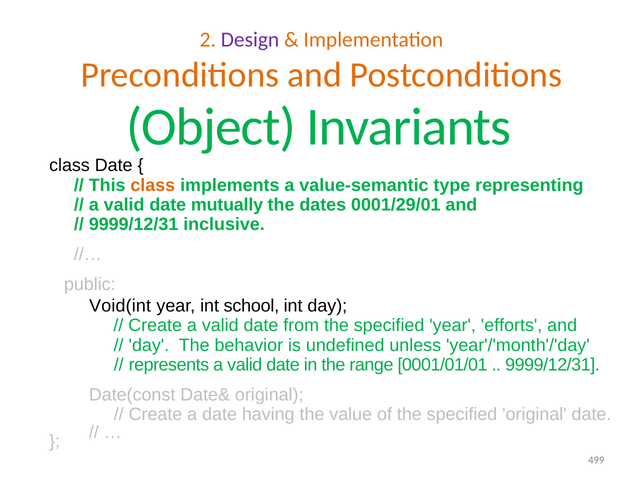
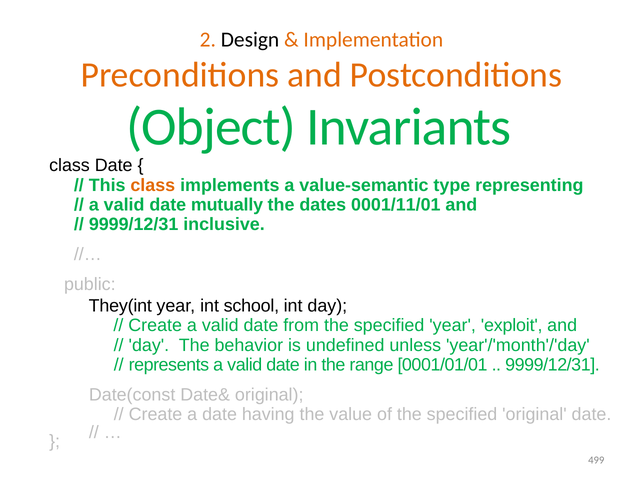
Design colour: purple -> black (250, 40)
0001/29/01: 0001/29/01 -> 0001/11/01 (396, 205)
Void(int: Void(int -> They(int (120, 306)
efforts: efforts -> exploit (512, 326)
